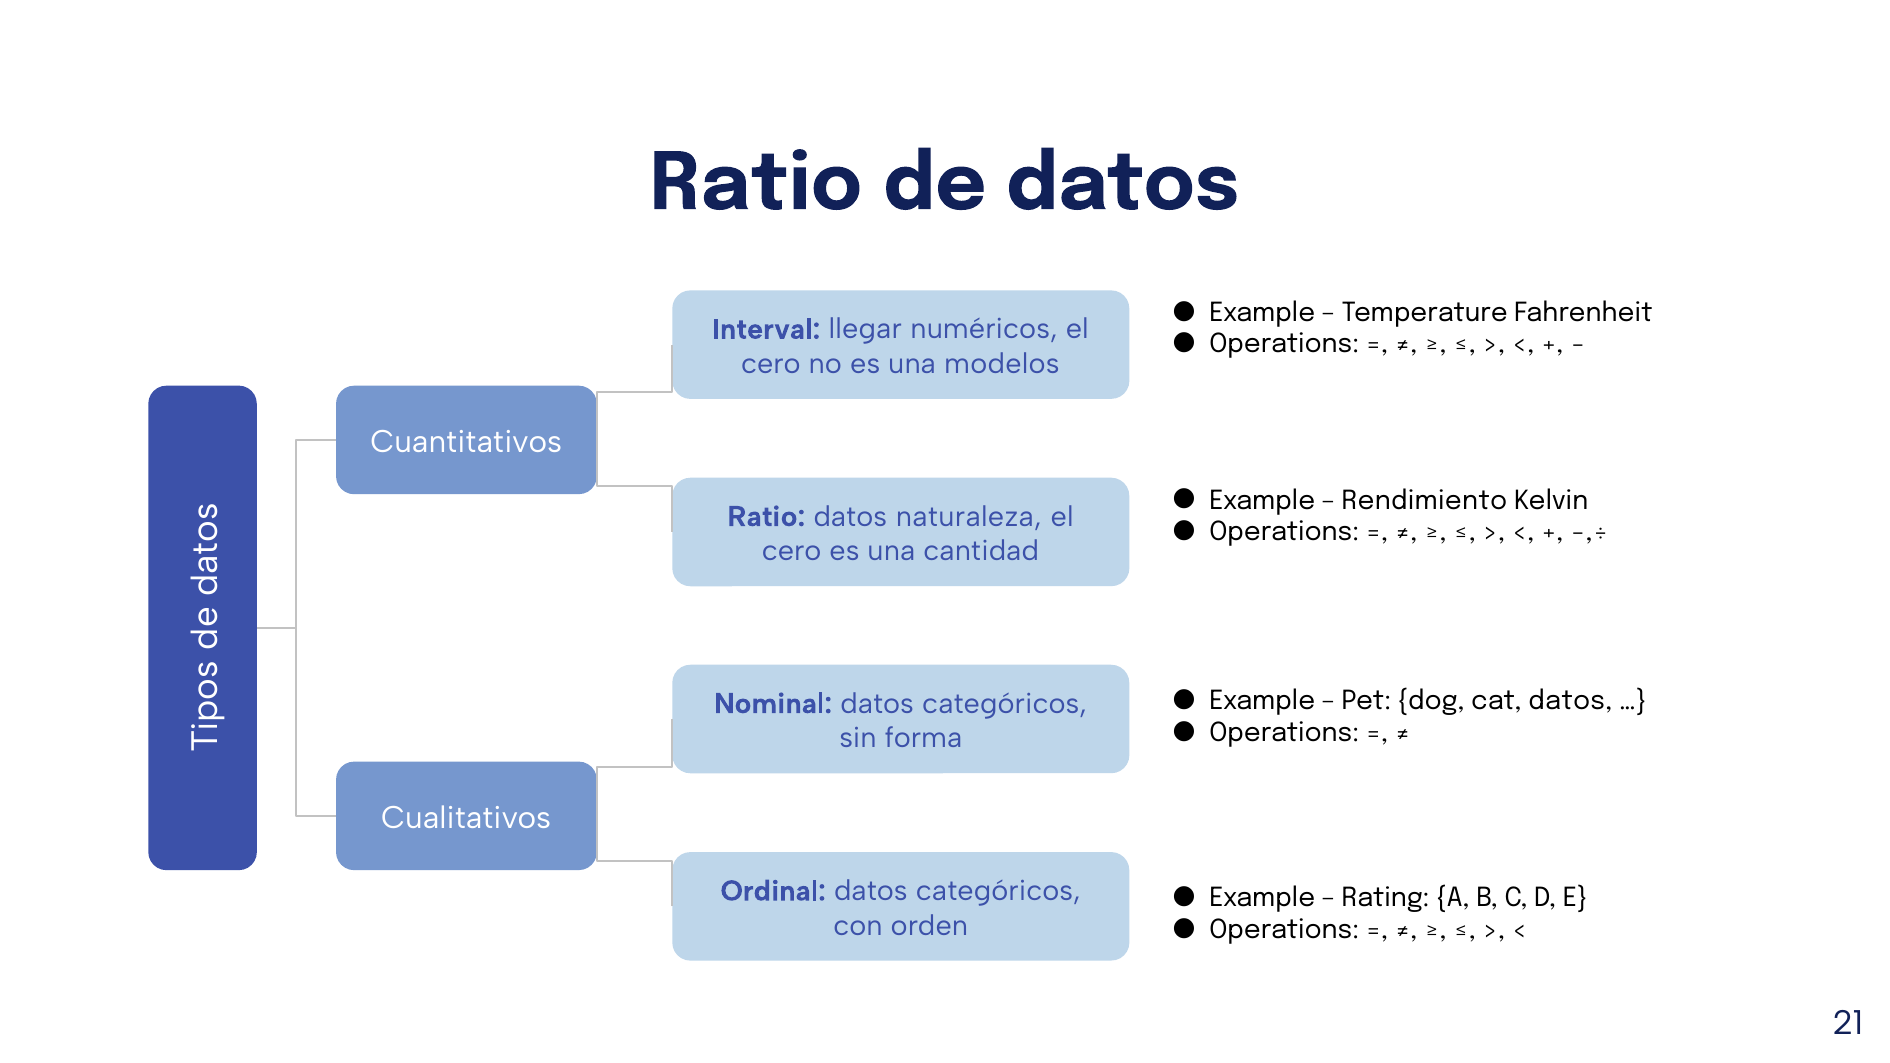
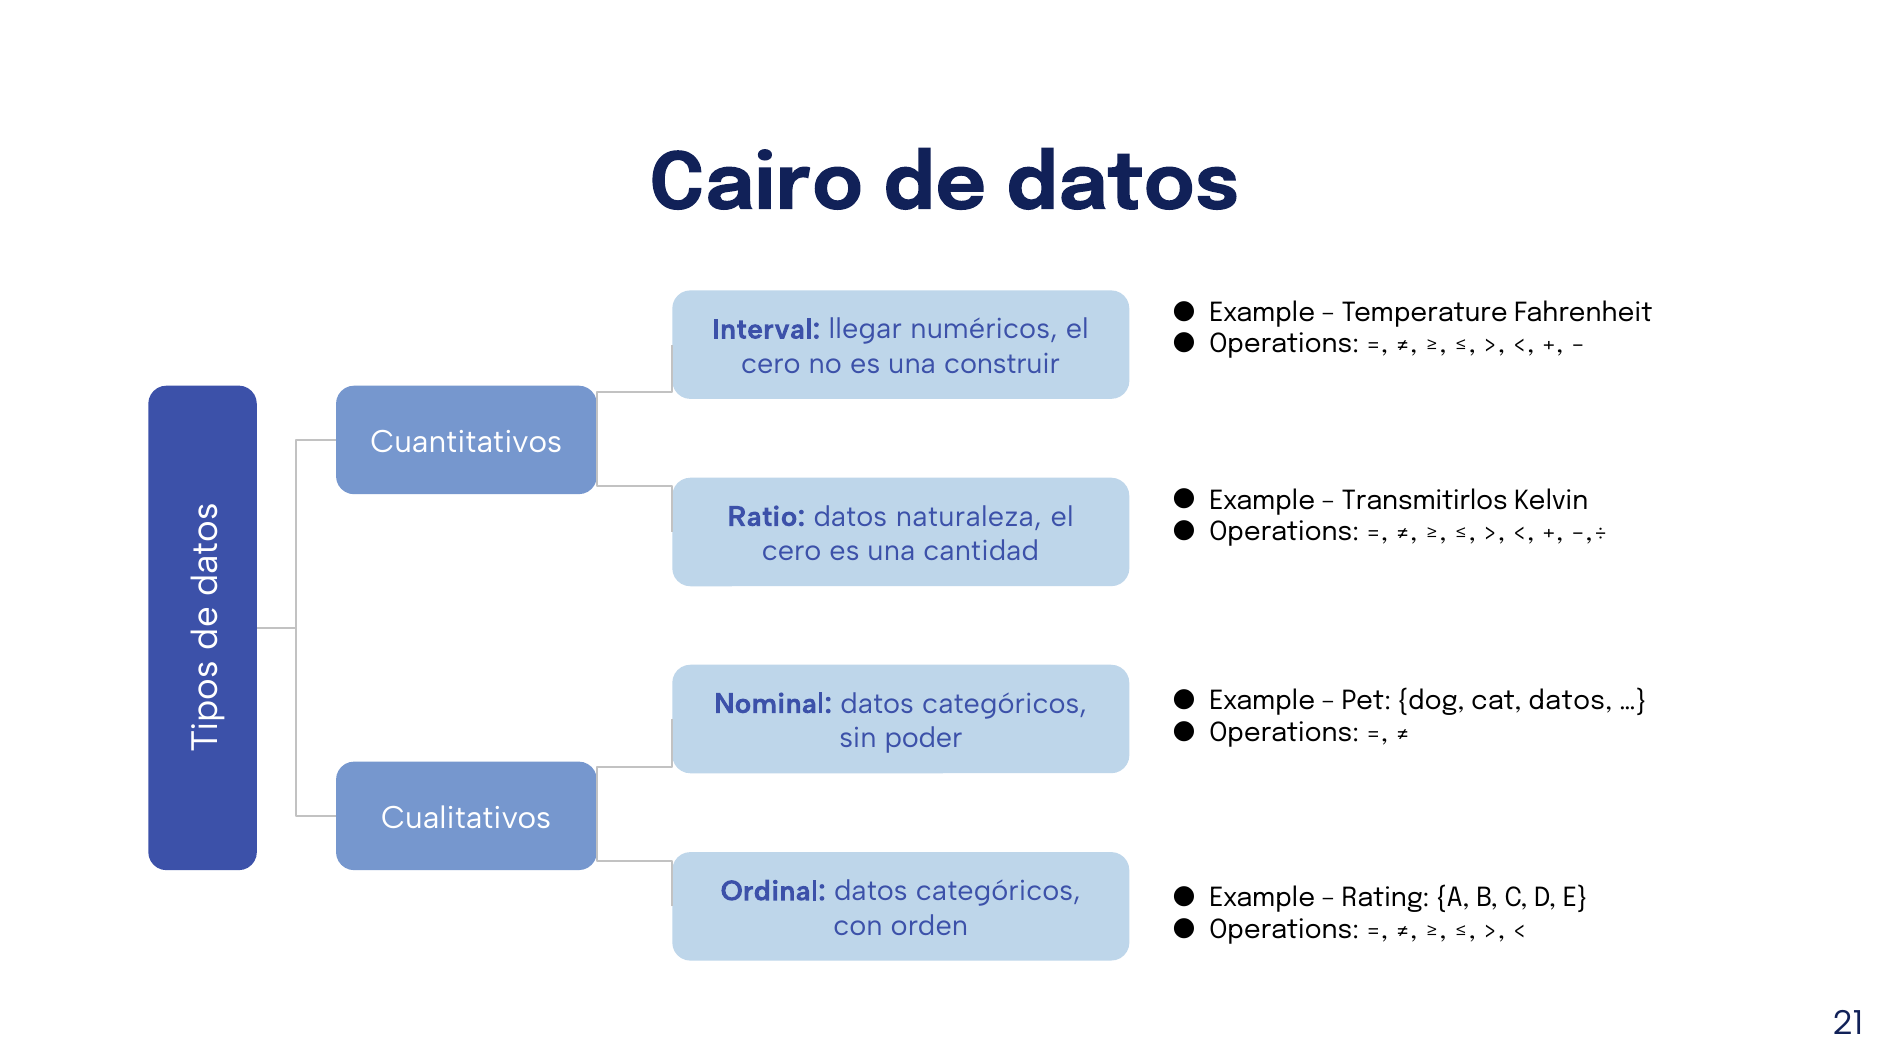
Ratio: Ratio -> Cairo (756, 183)
modelos: modelos -> construir (1002, 364)
Rendimiento: Rendimiento -> Transmitirlos (1425, 500)
forma: forma -> poder (924, 738)
